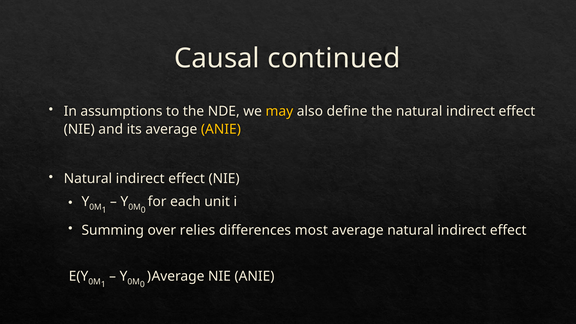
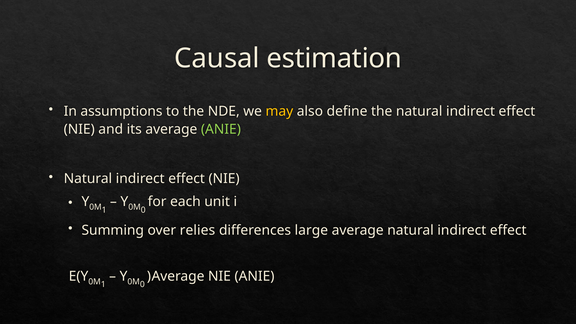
continued: continued -> estimation (334, 58)
ANIE colour: yellow -> light green (221, 129)
most: most -> large (311, 230)
